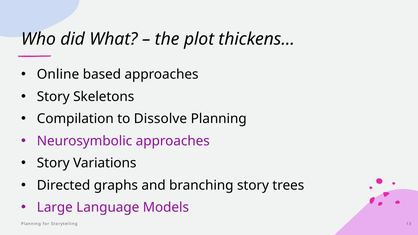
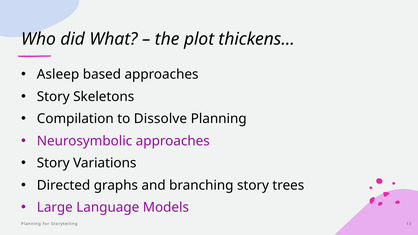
Online: Online -> Asleep (58, 75)
